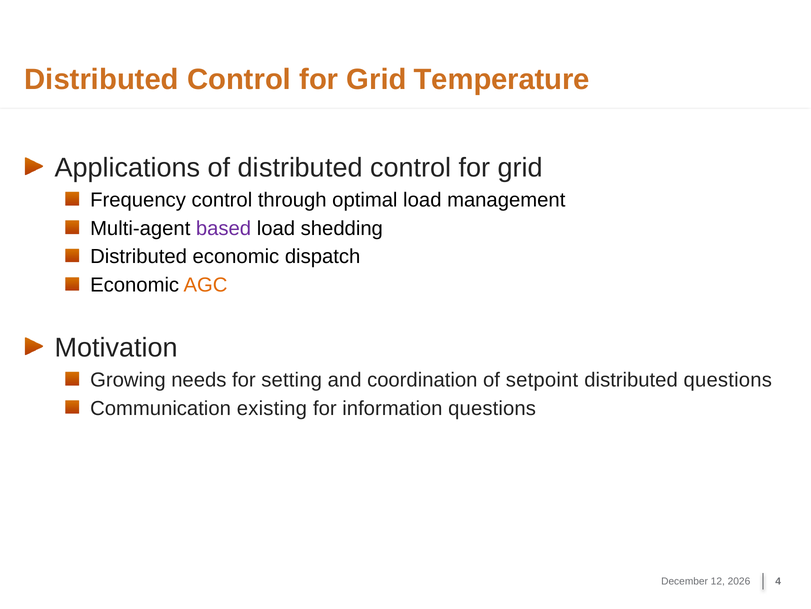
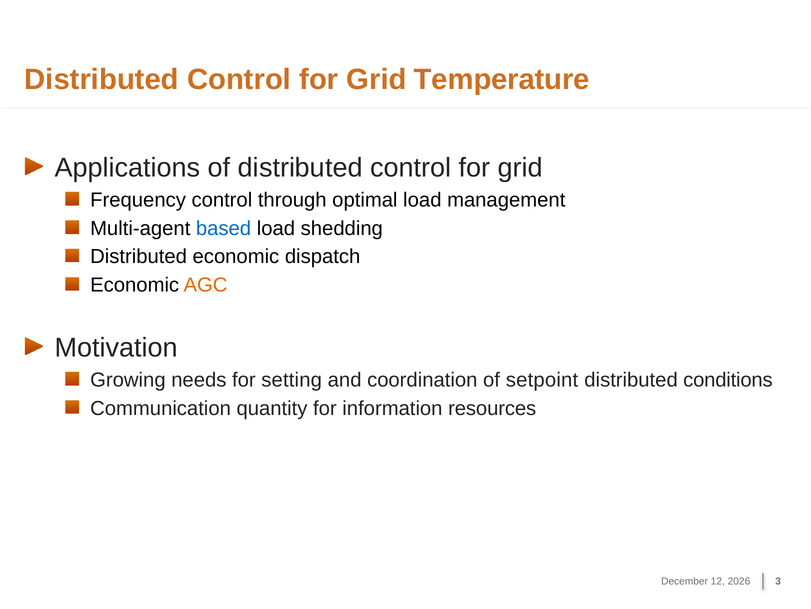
based colour: purple -> blue (224, 228)
distributed questions: questions -> conditions (728, 379)
existing: existing -> quantity (272, 408)
information questions: questions -> resources (492, 408)
4: 4 -> 3 (778, 581)
